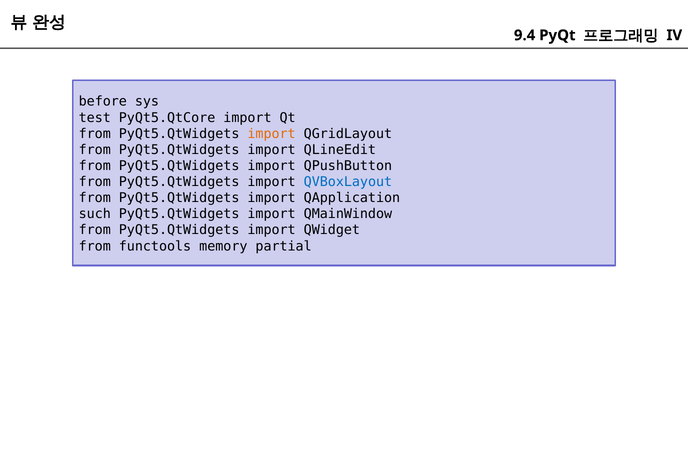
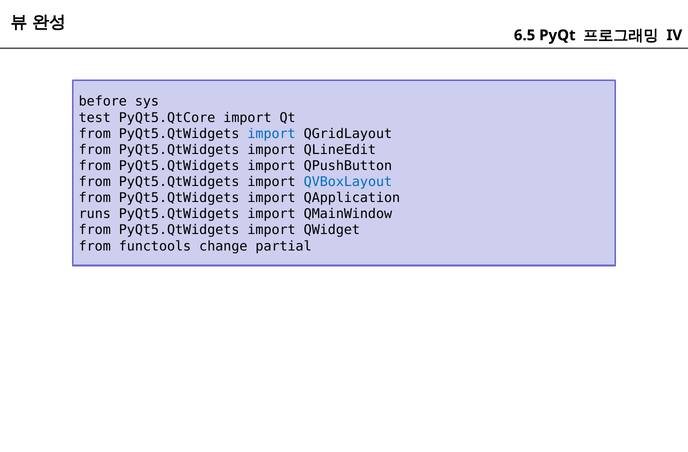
9.4: 9.4 -> 6.5 (525, 35)
import colour: orange -> blue (272, 134)
such: such -> runs (95, 214)
memory: memory -> change (223, 246)
